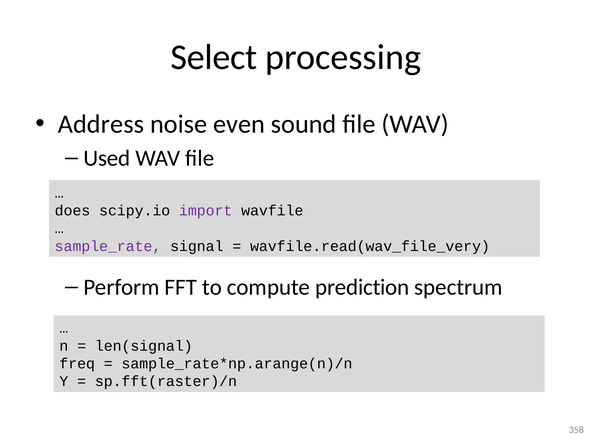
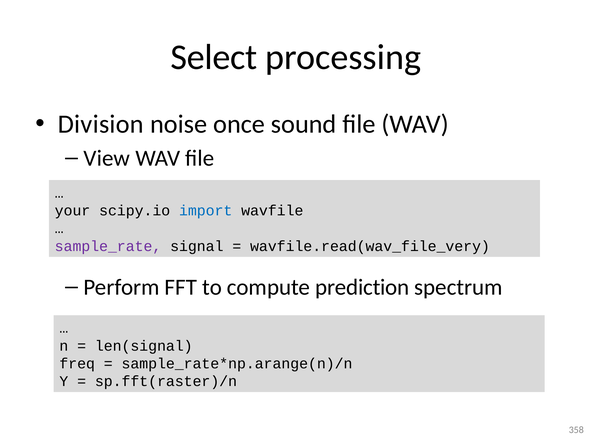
Address: Address -> Division (101, 124)
even: even -> once (239, 124)
Used: Used -> View (107, 158)
does: does -> your (73, 211)
import colour: purple -> blue (206, 211)
